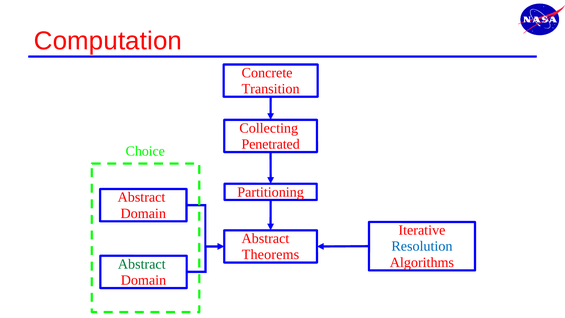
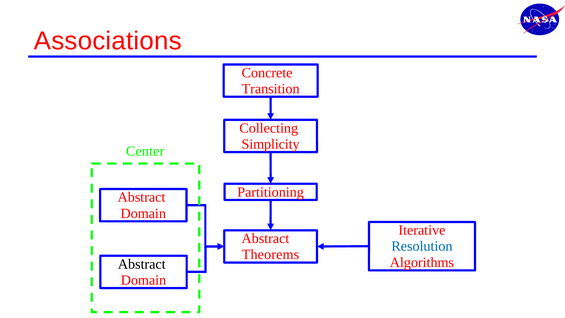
Computation: Computation -> Associations (108, 41)
Penetrated: Penetrated -> Simplicity (271, 144)
Choice: Choice -> Center (145, 151)
Abstract colour: green -> black (142, 264)
